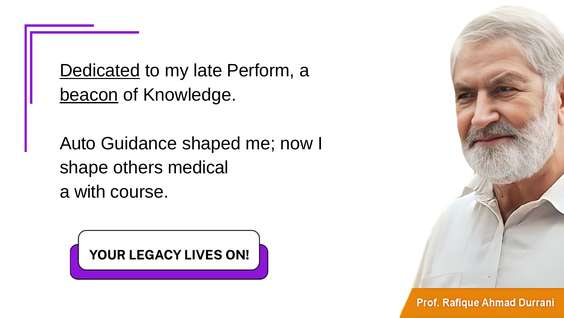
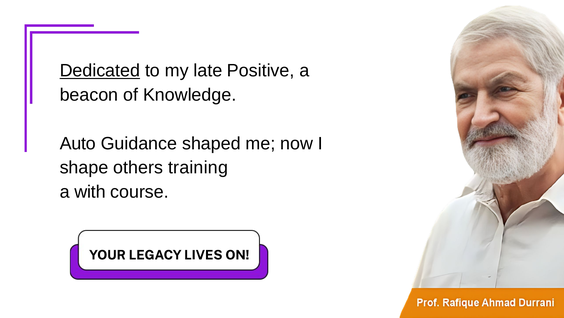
Perform: Perform -> Positive (261, 71)
beacon underline: present -> none (89, 95)
medical: medical -> training (198, 167)
